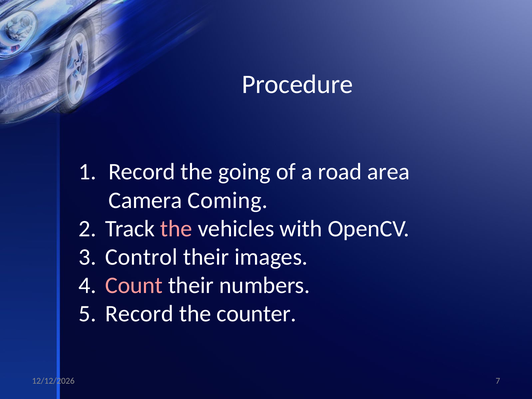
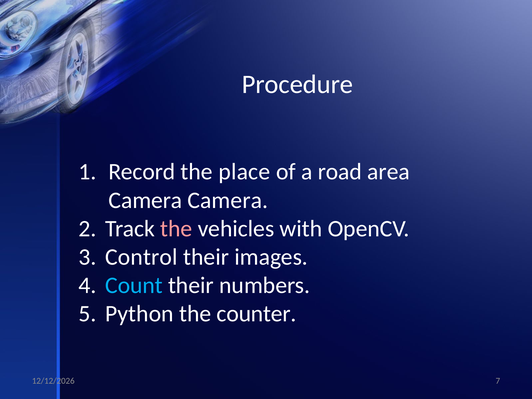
going: going -> place (244, 172)
Camera Coming: Coming -> Camera (228, 200)
Count colour: pink -> light blue (134, 285)
Record: Record -> Python (139, 314)
